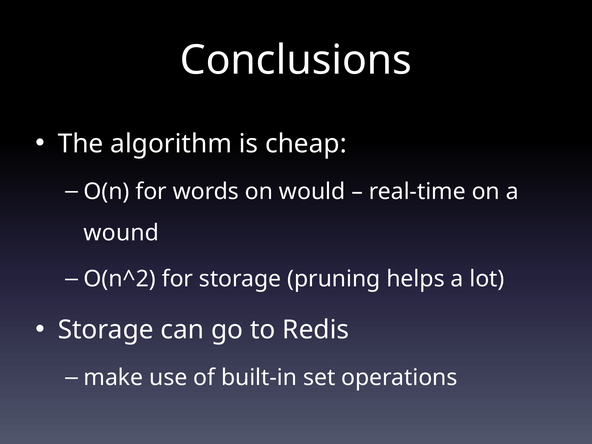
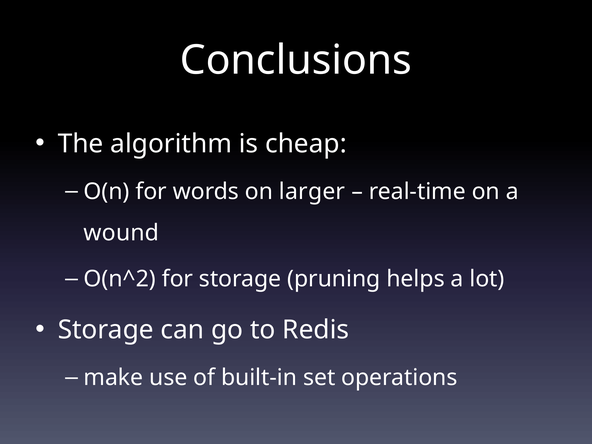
would: would -> larger (312, 191)
